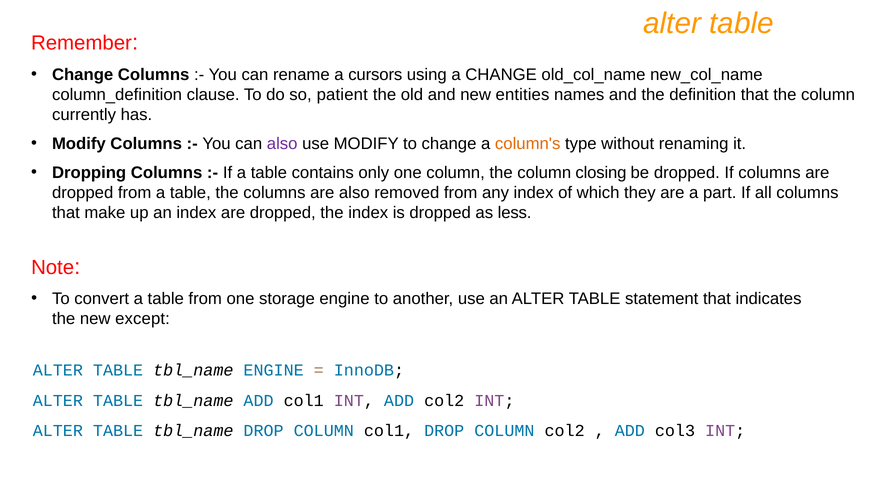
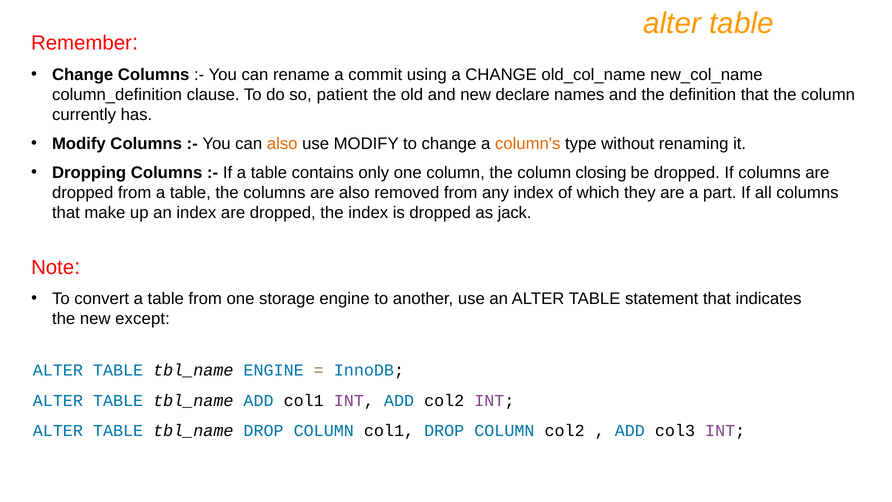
cursors: cursors -> commit (375, 74)
entities: entities -> declare (523, 95)
also colour: purple -> orange (282, 144)
less: less -> jack (515, 213)
